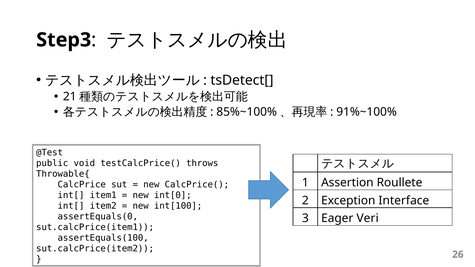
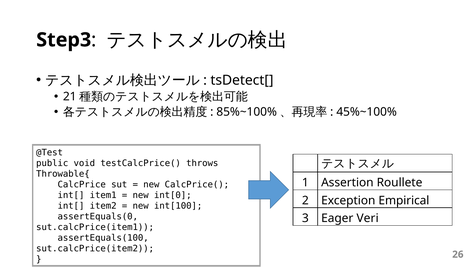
91%~100%: 91%~100% -> 45%~100% (367, 112)
Interface: Interface -> Empirical (404, 201)
